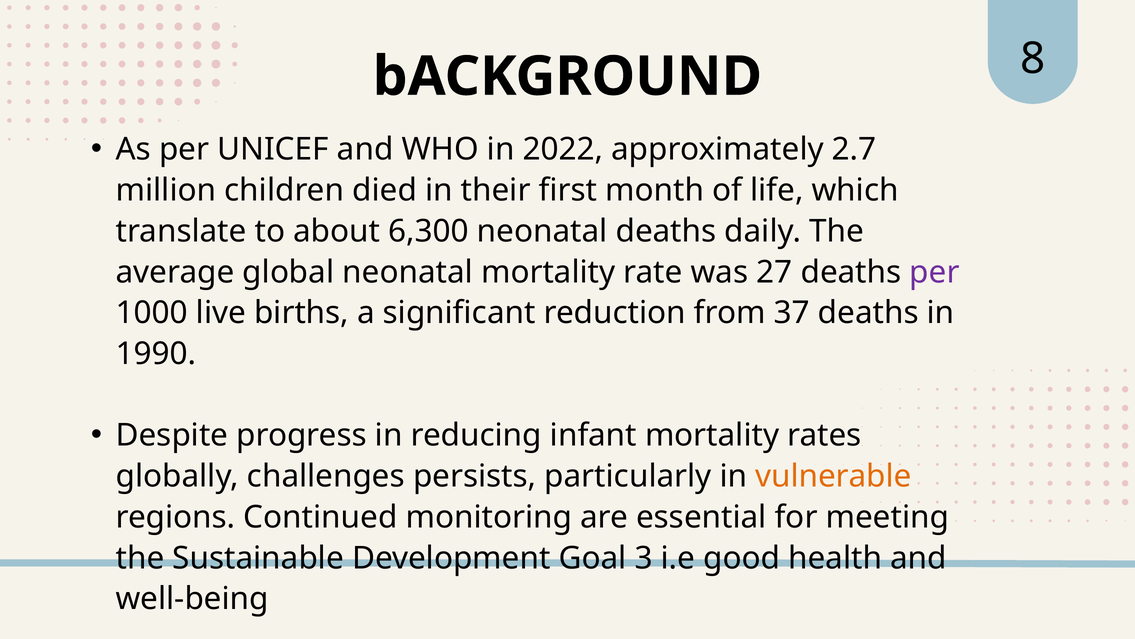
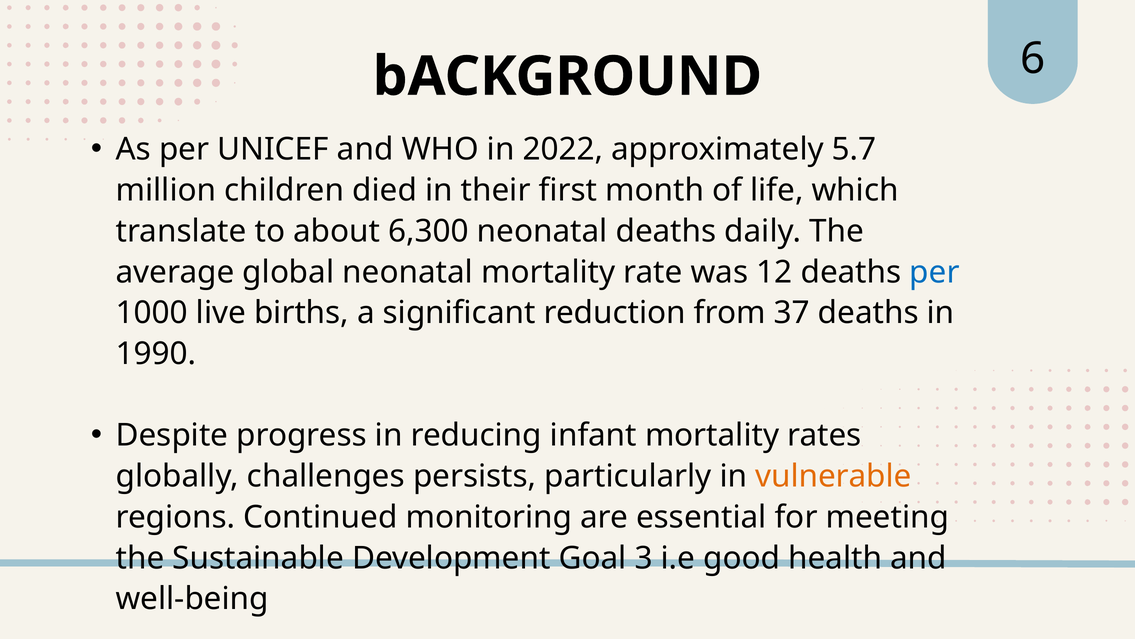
8: 8 -> 6 (1033, 59)
2.7: 2.7 -> 5.7 (854, 149)
27: 27 -> 12 (774, 272)
per colour: purple -> blue (935, 272)
